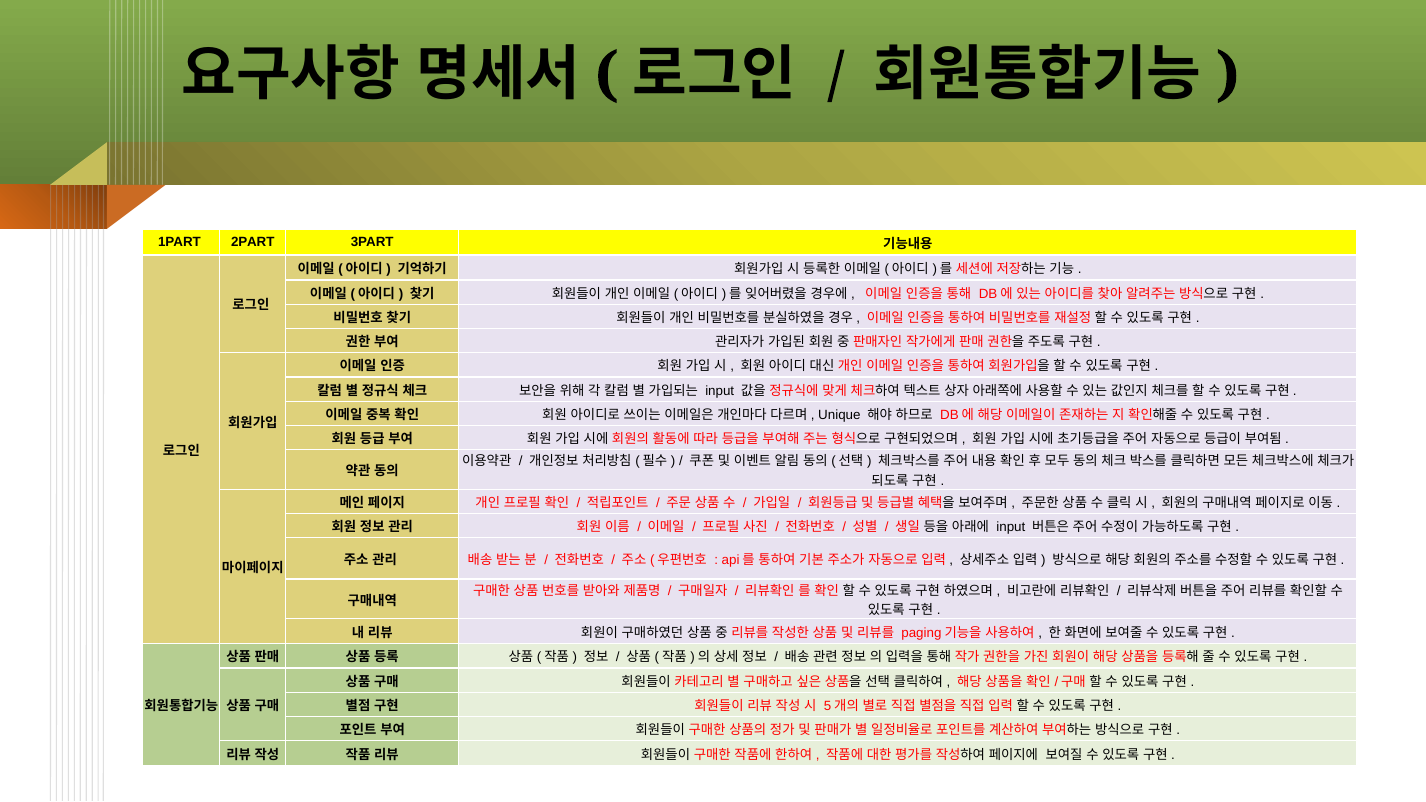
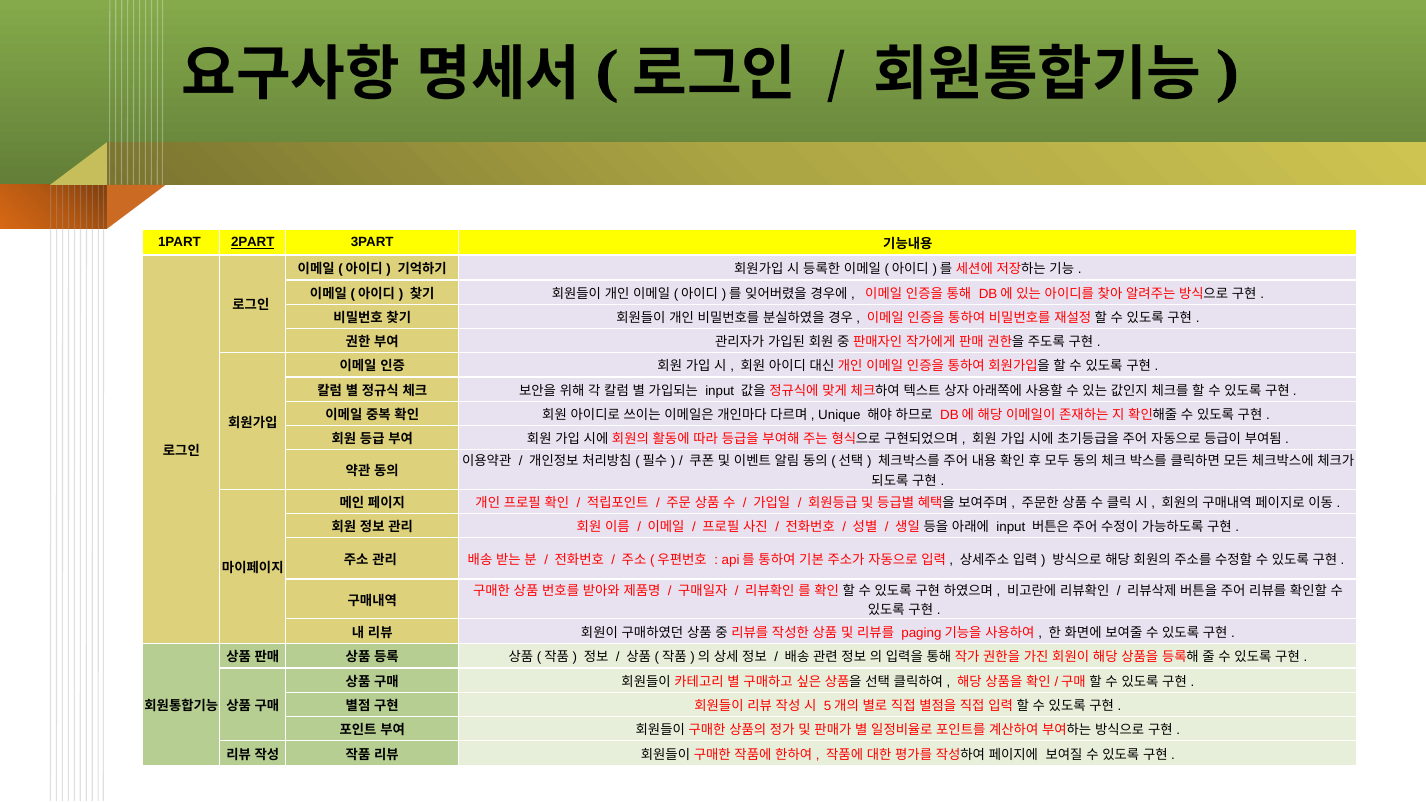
2PART underline: none -> present (253, 243)
